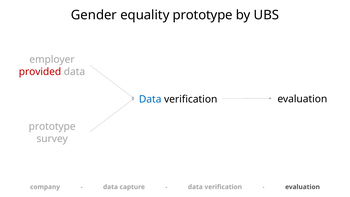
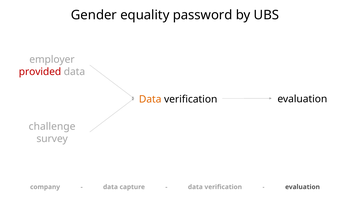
equality prototype: prototype -> password (203, 15)
Data colour: blue -> orange (150, 99)
prototype: prototype -> challenge (52, 126)
